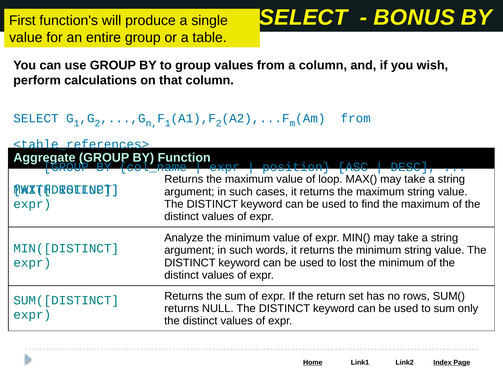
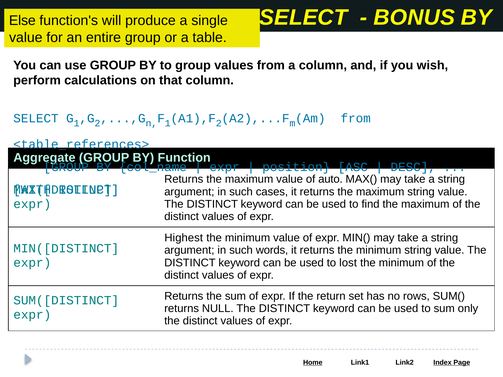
First: First -> Else (22, 21)
loop: loop -> auto (330, 179)
Analyze: Analyze -> Highest (184, 238)
